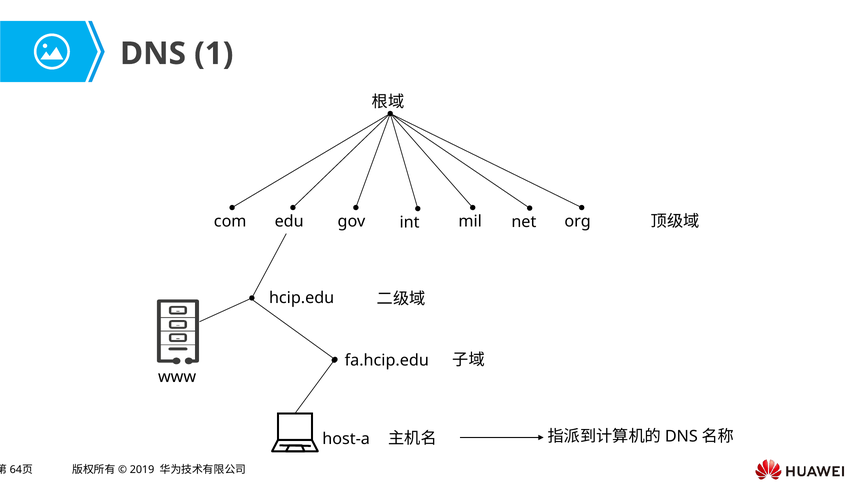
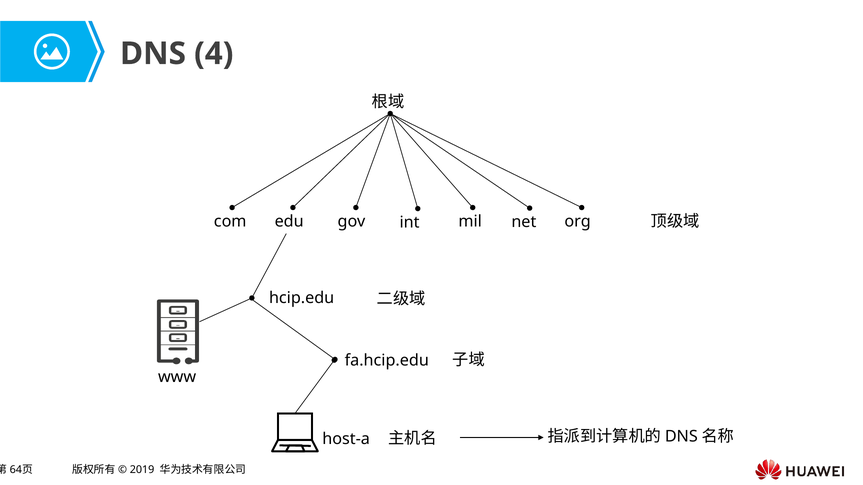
1: 1 -> 4 (214, 54)
